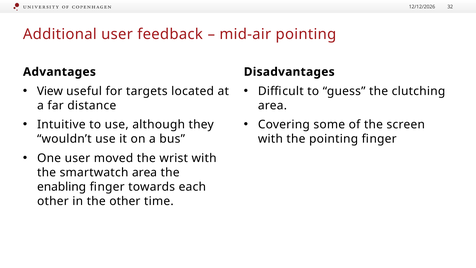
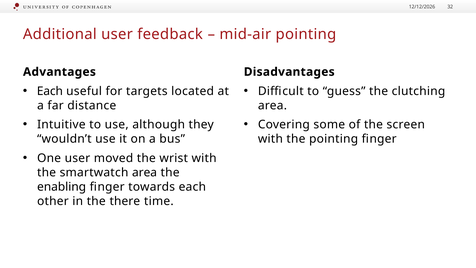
View: View -> Each (50, 91)
the other: other -> there (125, 201)
